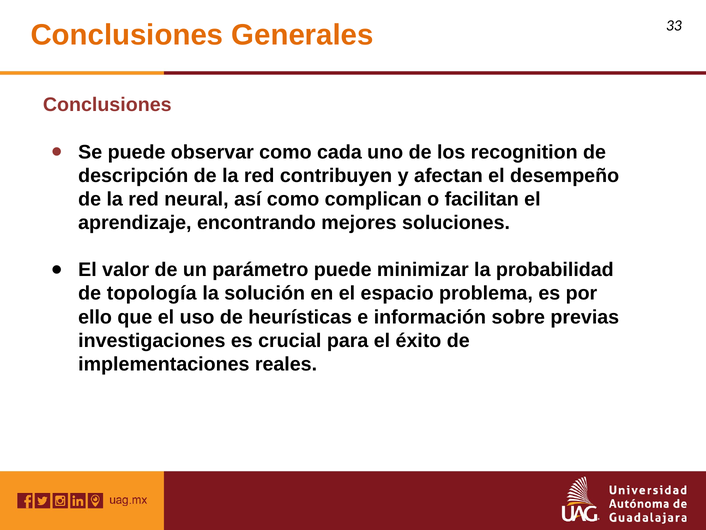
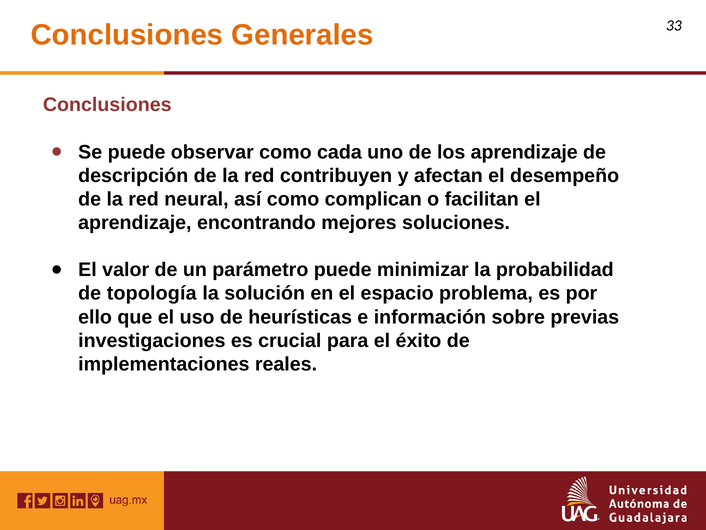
los recognition: recognition -> aprendizaje (524, 152)
